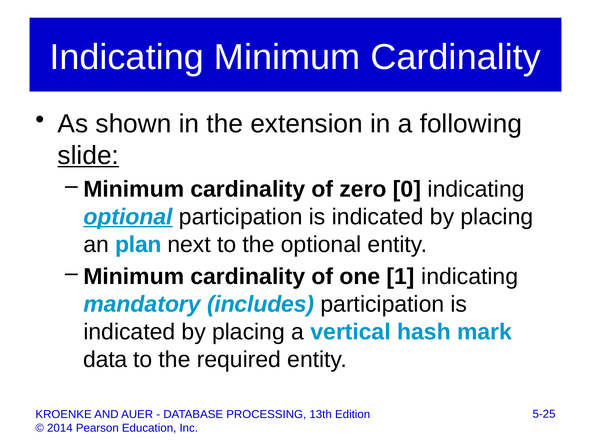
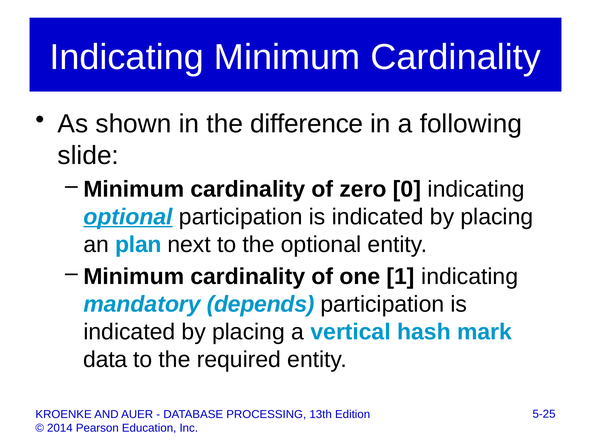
extension: extension -> difference (307, 124)
slide underline: present -> none (88, 156)
includes: includes -> depends (261, 304)
